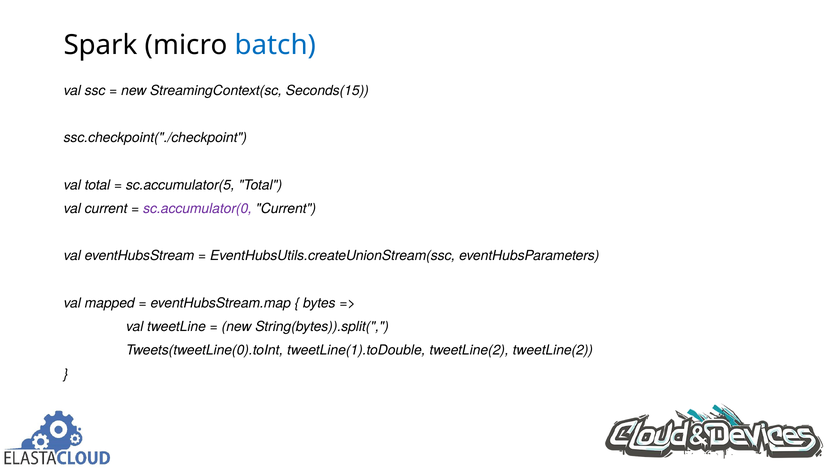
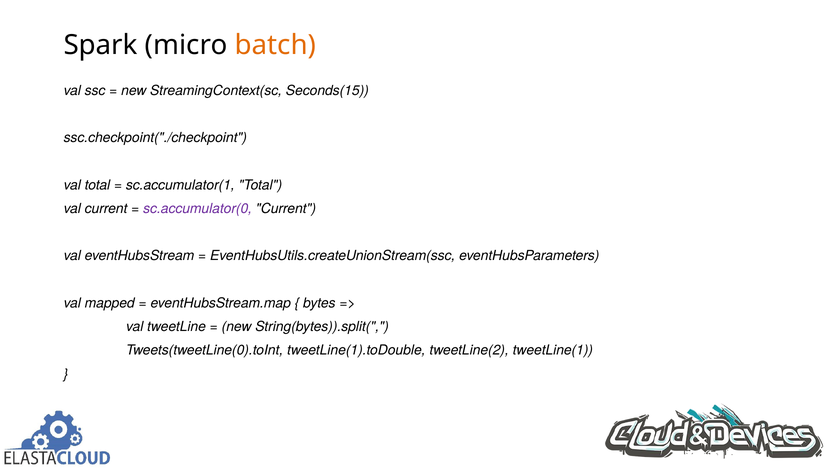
batch colour: blue -> orange (276, 45)
sc.accumulator(5: sc.accumulator(5 -> sc.accumulator(1 (180, 185)
tweetLine(2 tweetLine(2: tweetLine(2 -> tweetLine(1 (553, 351)
